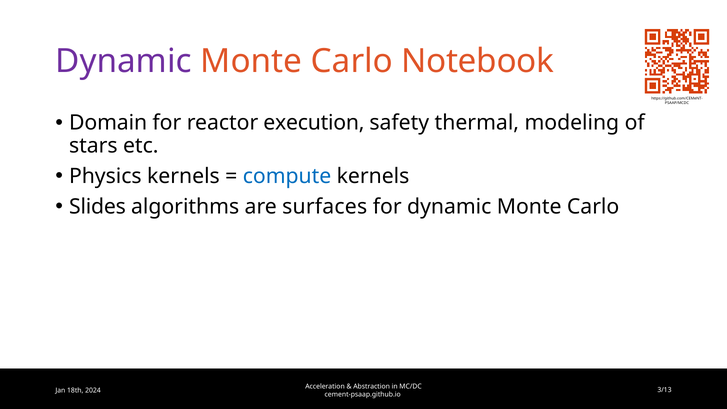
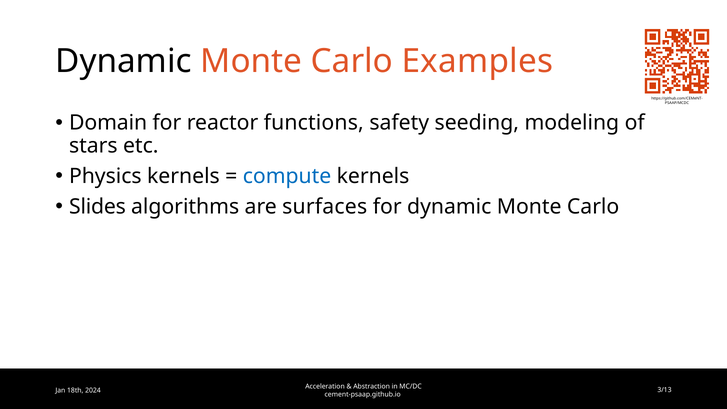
Dynamic colour: purple -> black (124, 61)
Notebook: Notebook -> Examples (477, 61)
execution: execution -> functions (314, 123)
thermal: thermal -> seeding (477, 123)
